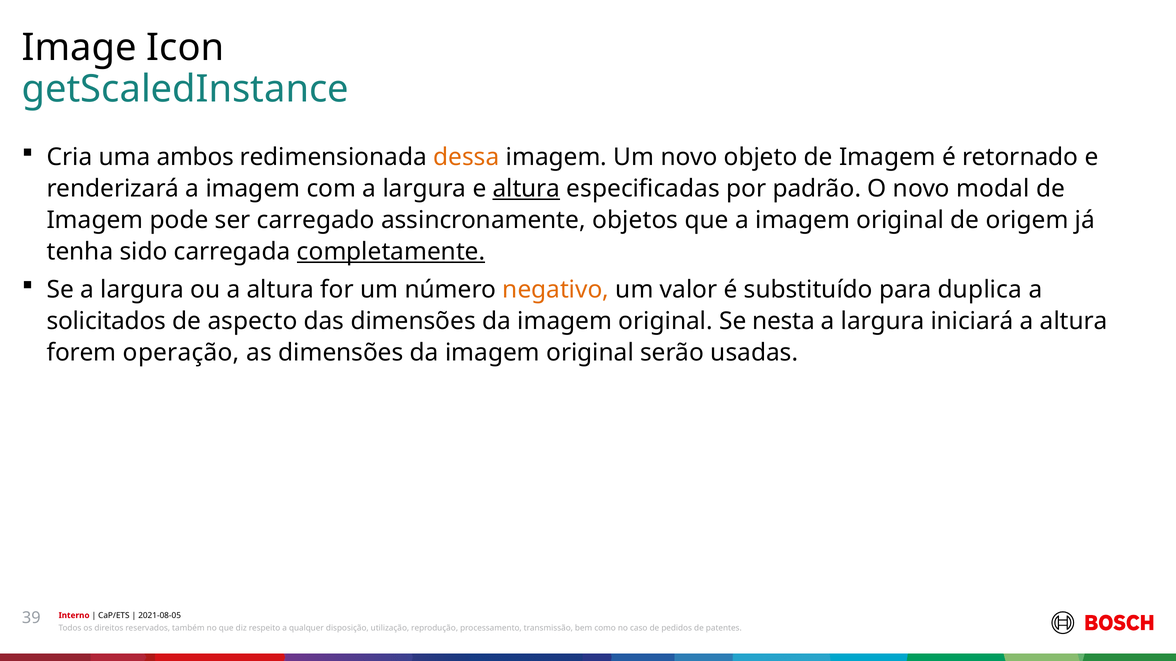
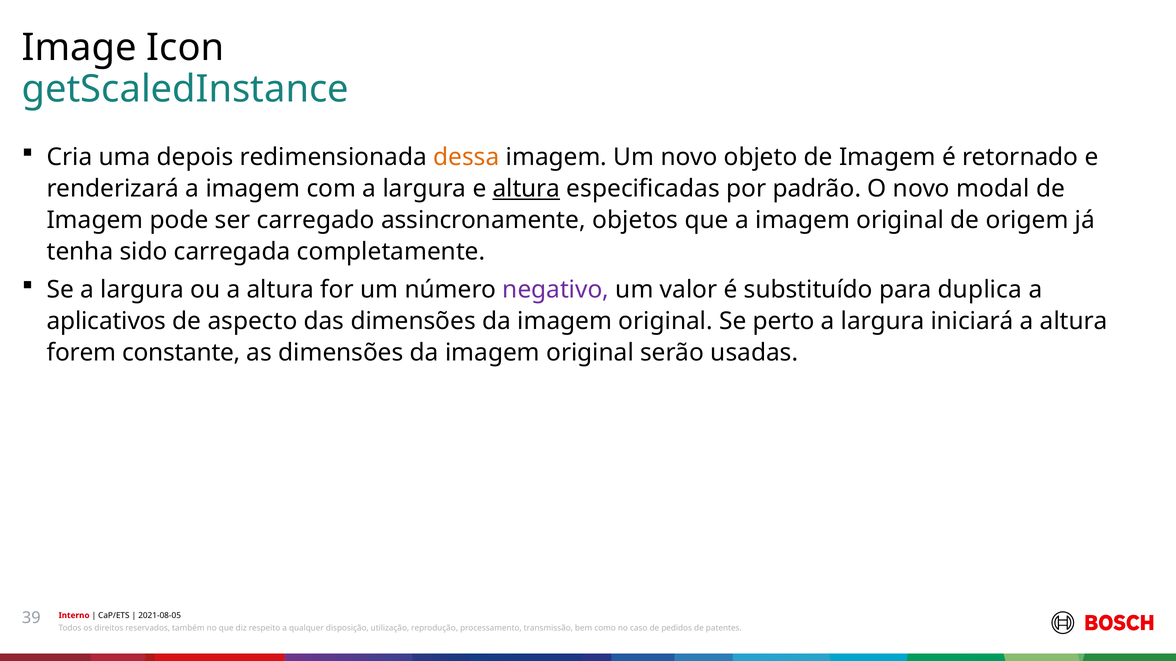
ambos: ambos -> depois (195, 157)
completamente underline: present -> none (391, 252)
negativo colour: orange -> purple (556, 290)
solicitados: solicitados -> aplicativos (106, 321)
nesta: nesta -> perto (784, 321)
operação: operação -> constante (181, 353)
